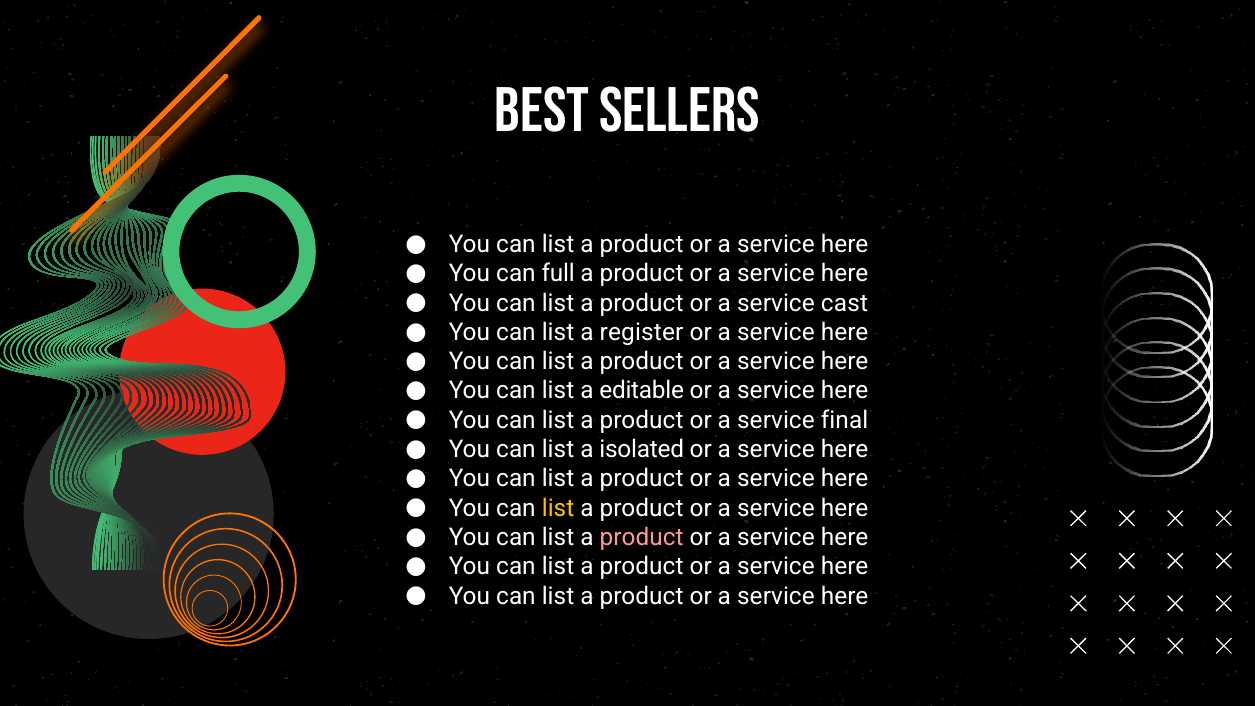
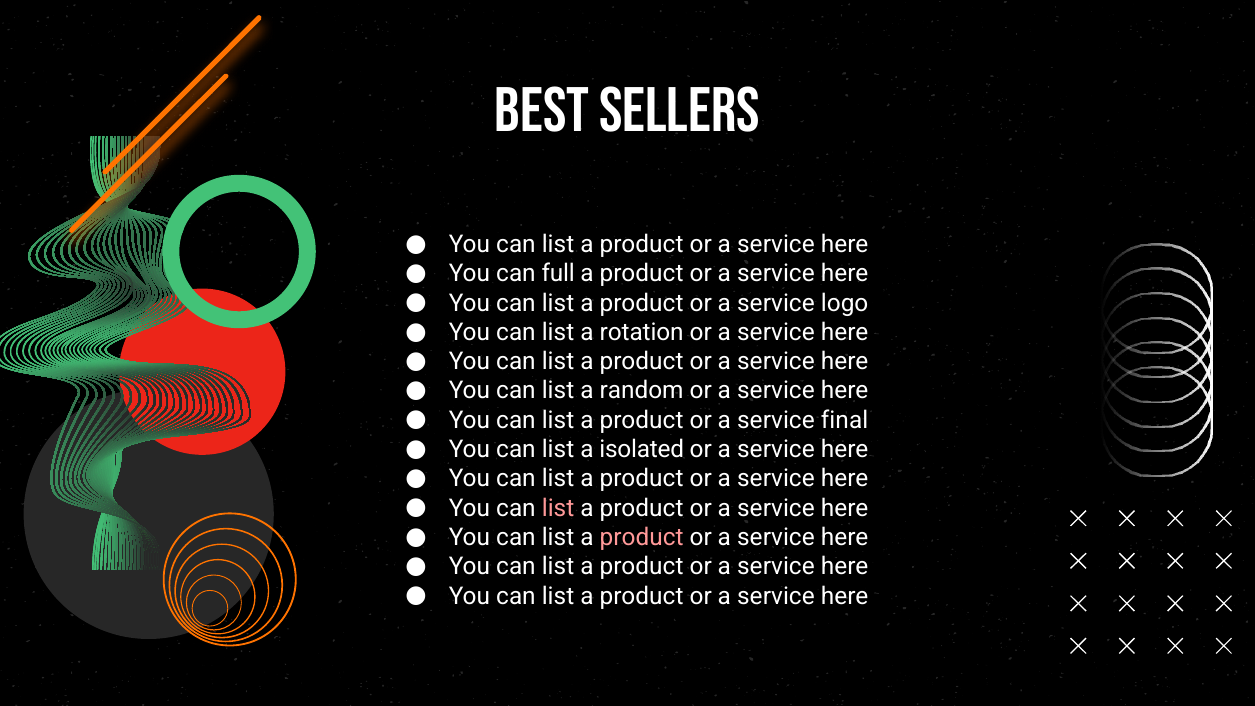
cast: cast -> logo (845, 303)
register: register -> rotation (642, 332)
editable: editable -> random (642, 391)
list colour: yellow -> pink (558, 508)
